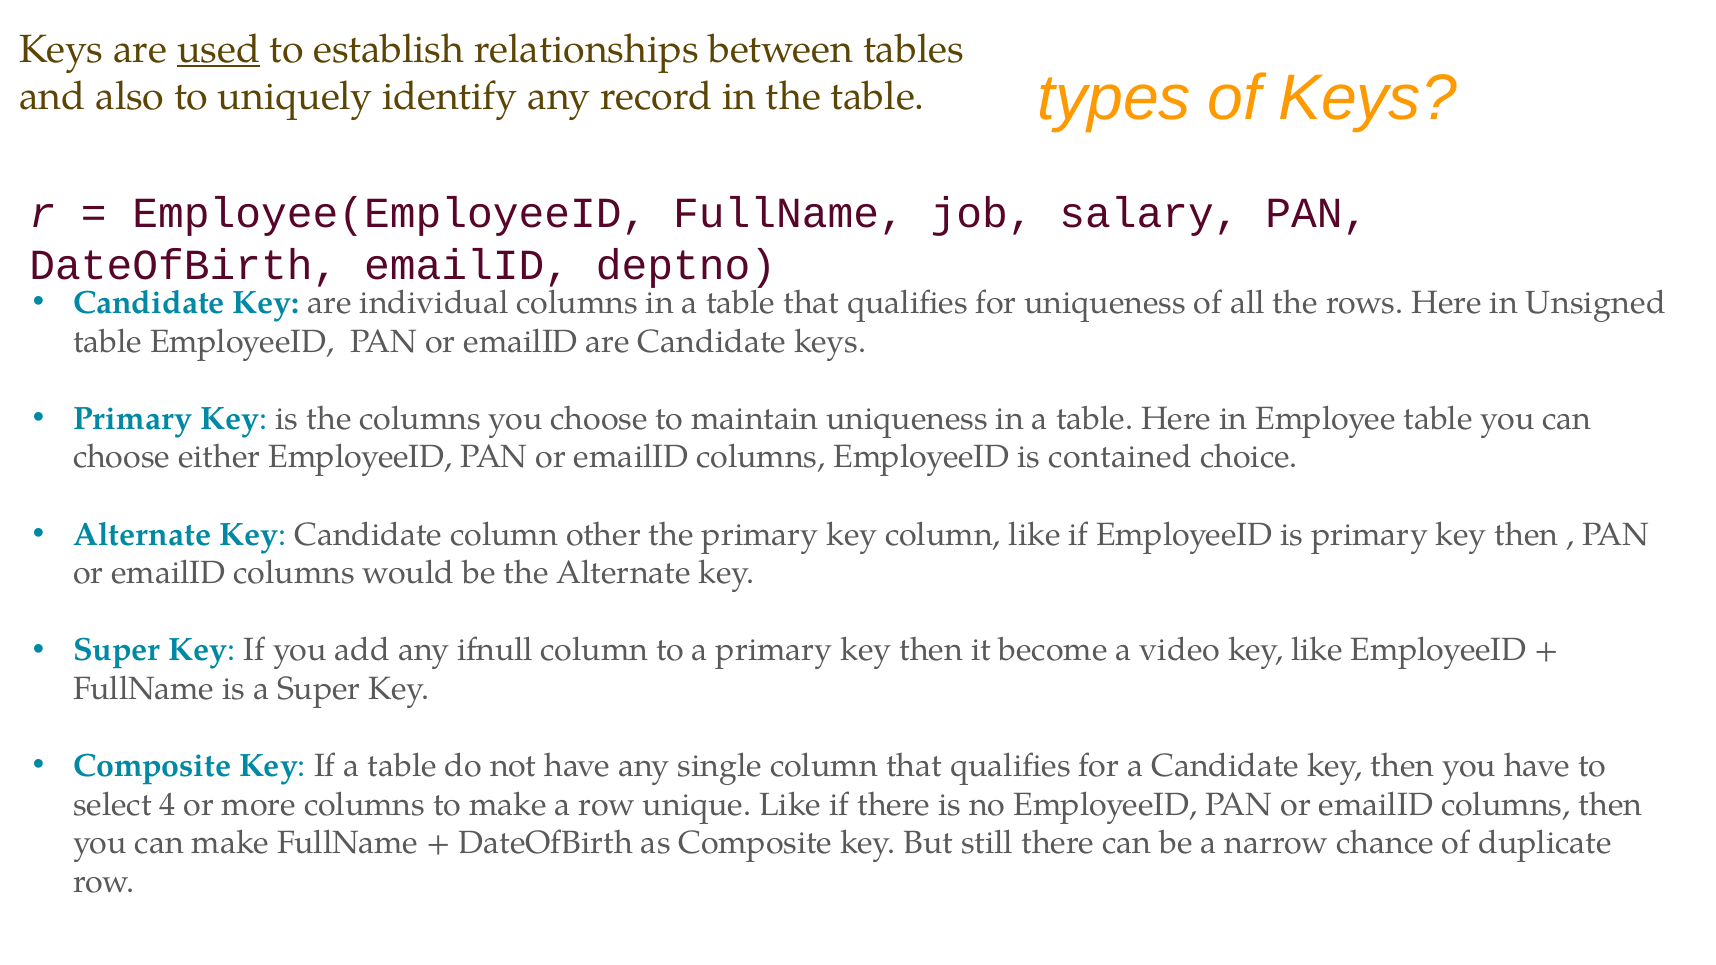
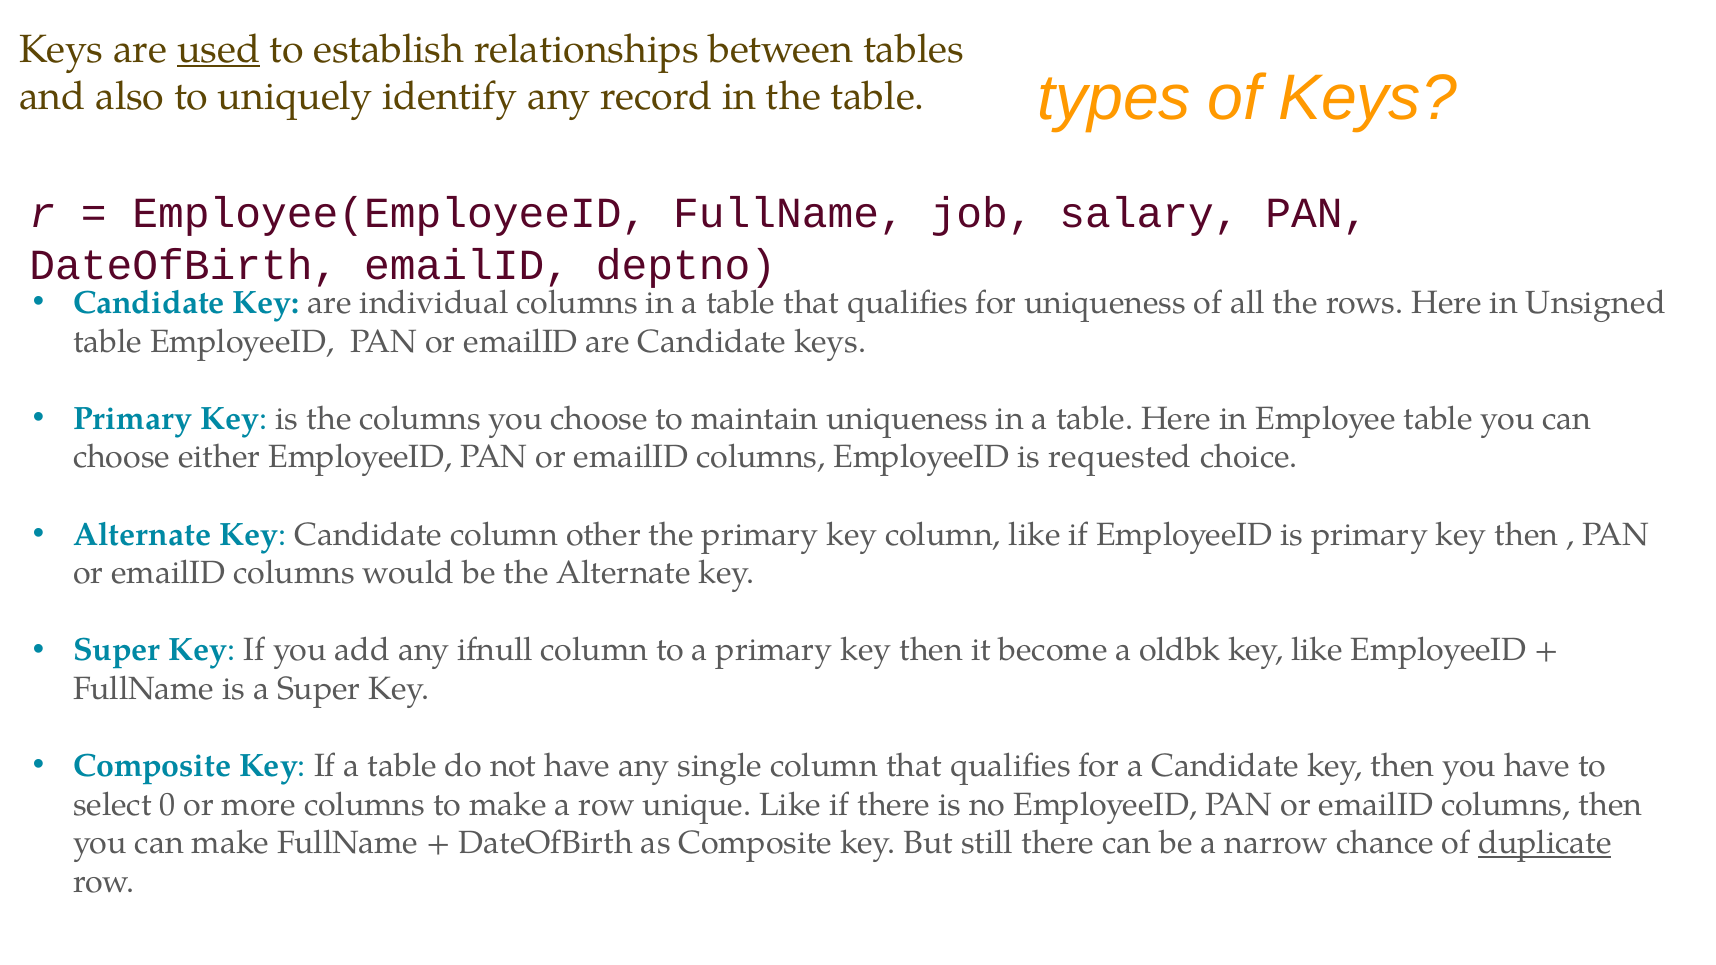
contained: contained -> requested (1120, 457)
video: video -> oldbk (1180, 650)
4: 4 -> 0 (168, 805)
duplicate underline: none -> present (1545, 843)
